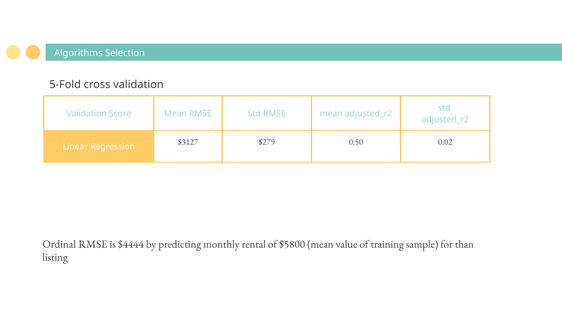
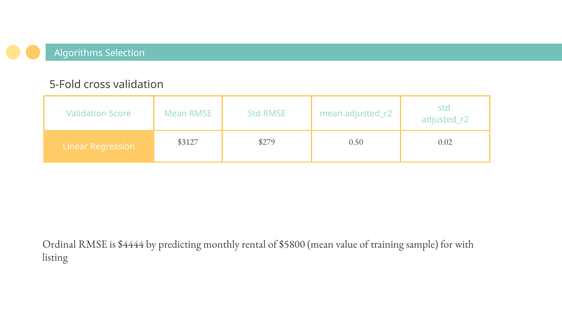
than: than -> with (464, 244)
